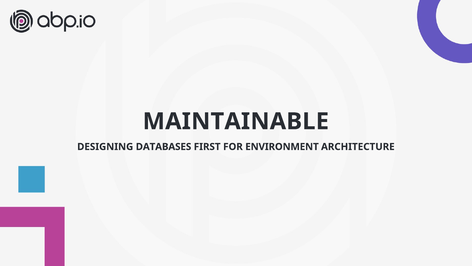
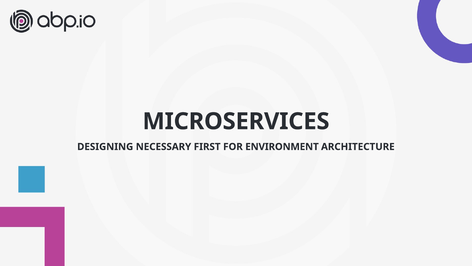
MAINTAINABLE: MAINTAINABLE -> MICROSERVICES (236, 121)
DATABASES: DATABASES -> NECESSARY (164, 146)
